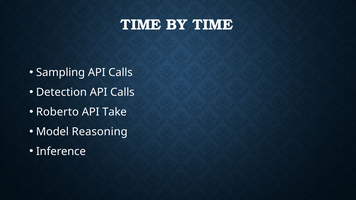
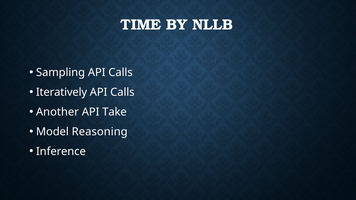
BY TIME: TIME -> NLLB (213, 25)
Detection: Detection -> Iteratively (62, 92)
Roberto: Roberto -> Another (57, 112)
